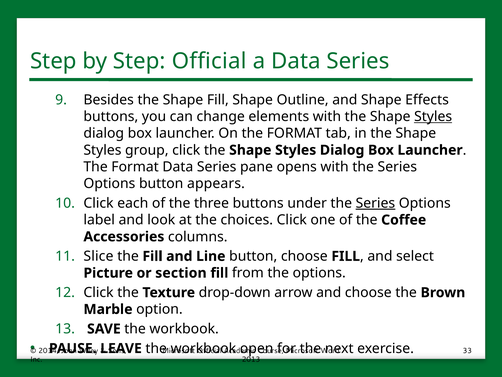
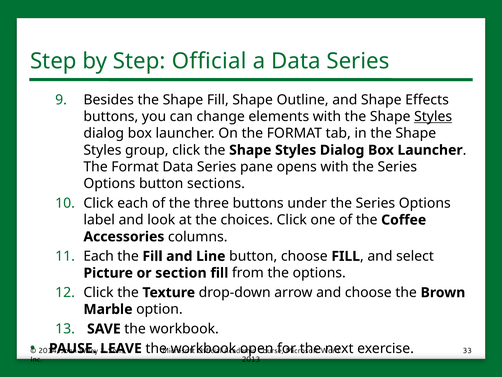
appears: appears -> sections (216, 183)
Series underline: present -> none (375, 203)
Slice: Slice -> Each (99, 256)
